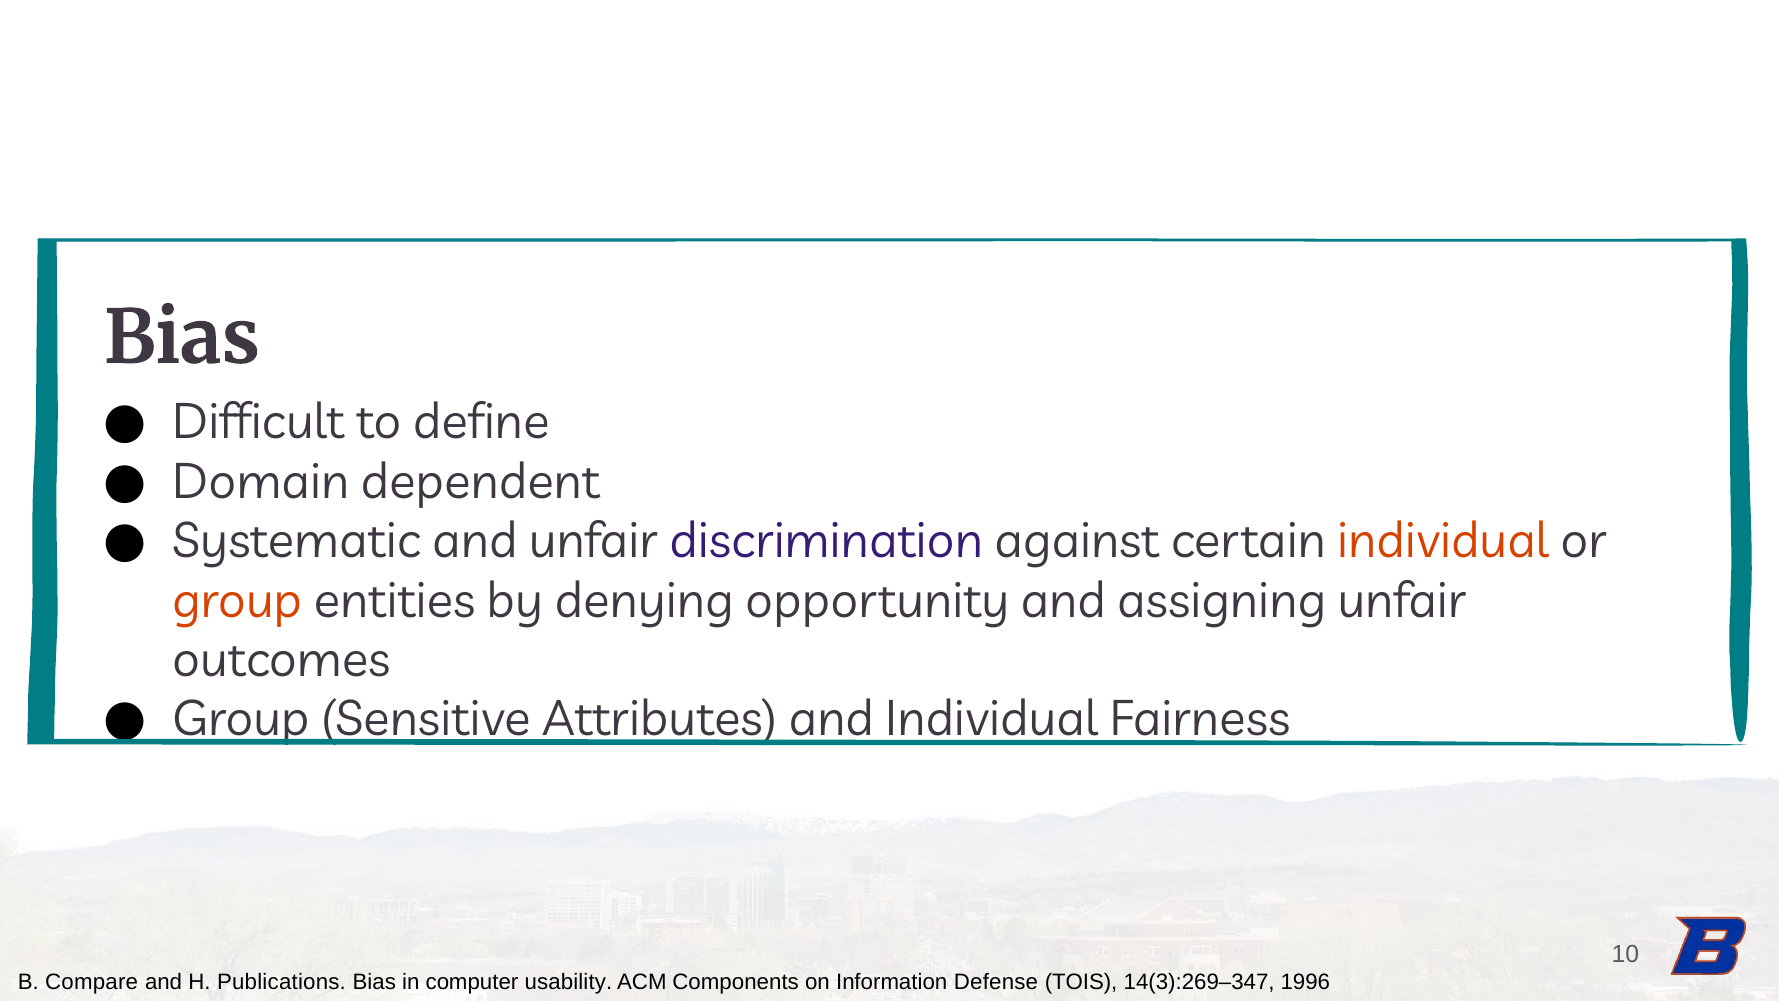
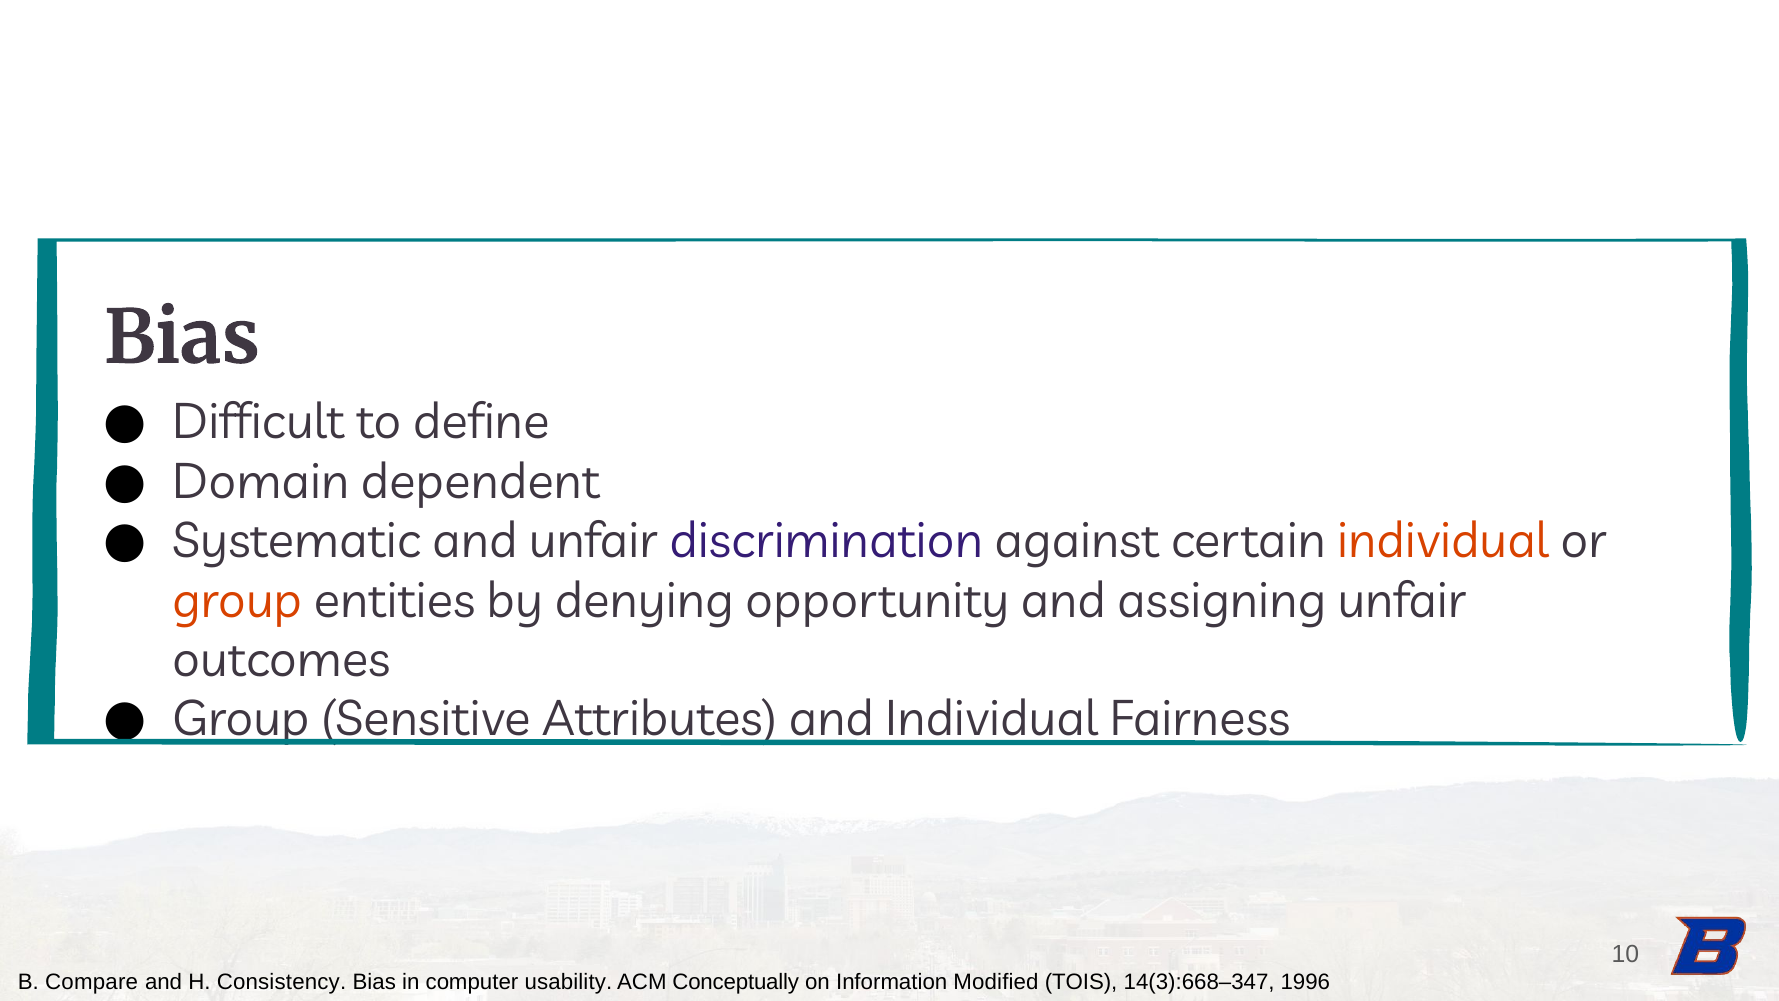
Publications: Publications -> Consistency (282, 981)
Components: Components -> Conceptually (736, 981)
Defense: Defense -> Modified (996, 981)
14(3):269–347: 14(3):269–347 -> 14(3):668–347 (1199, 981)
